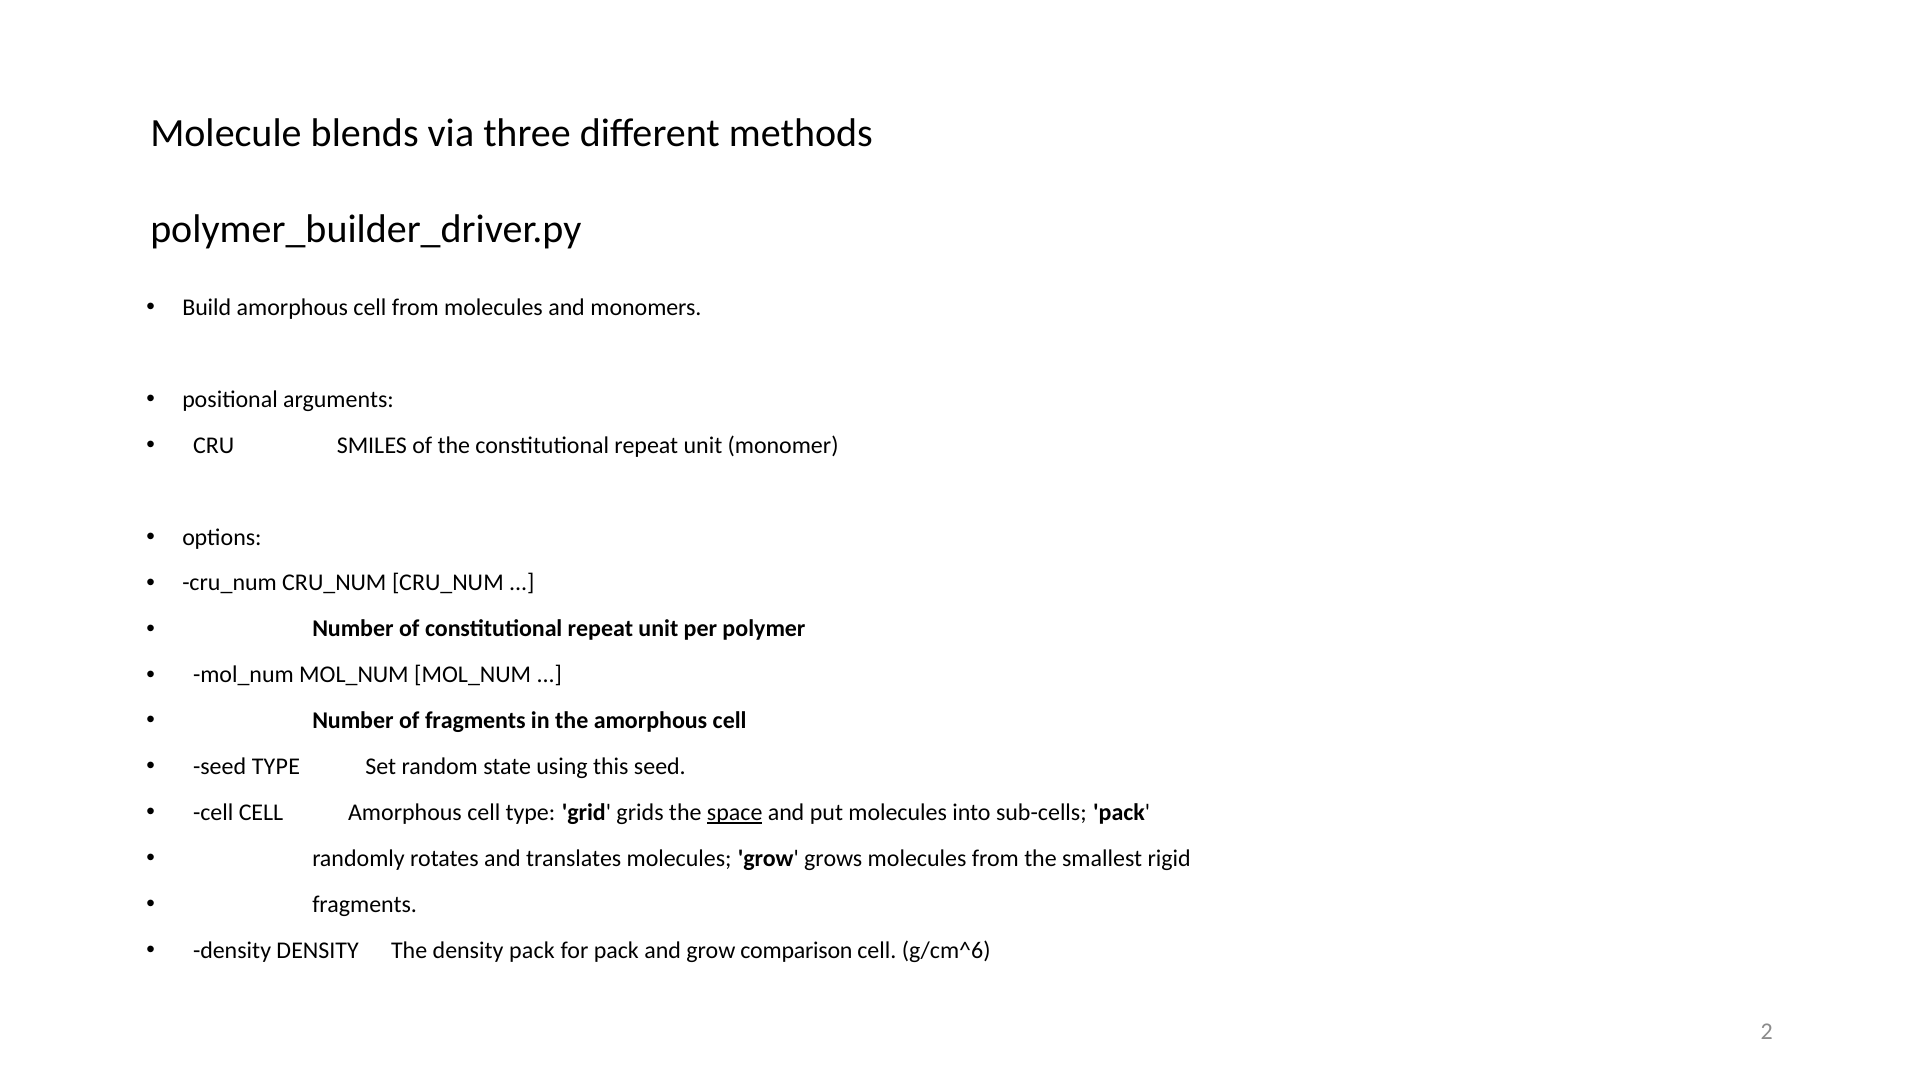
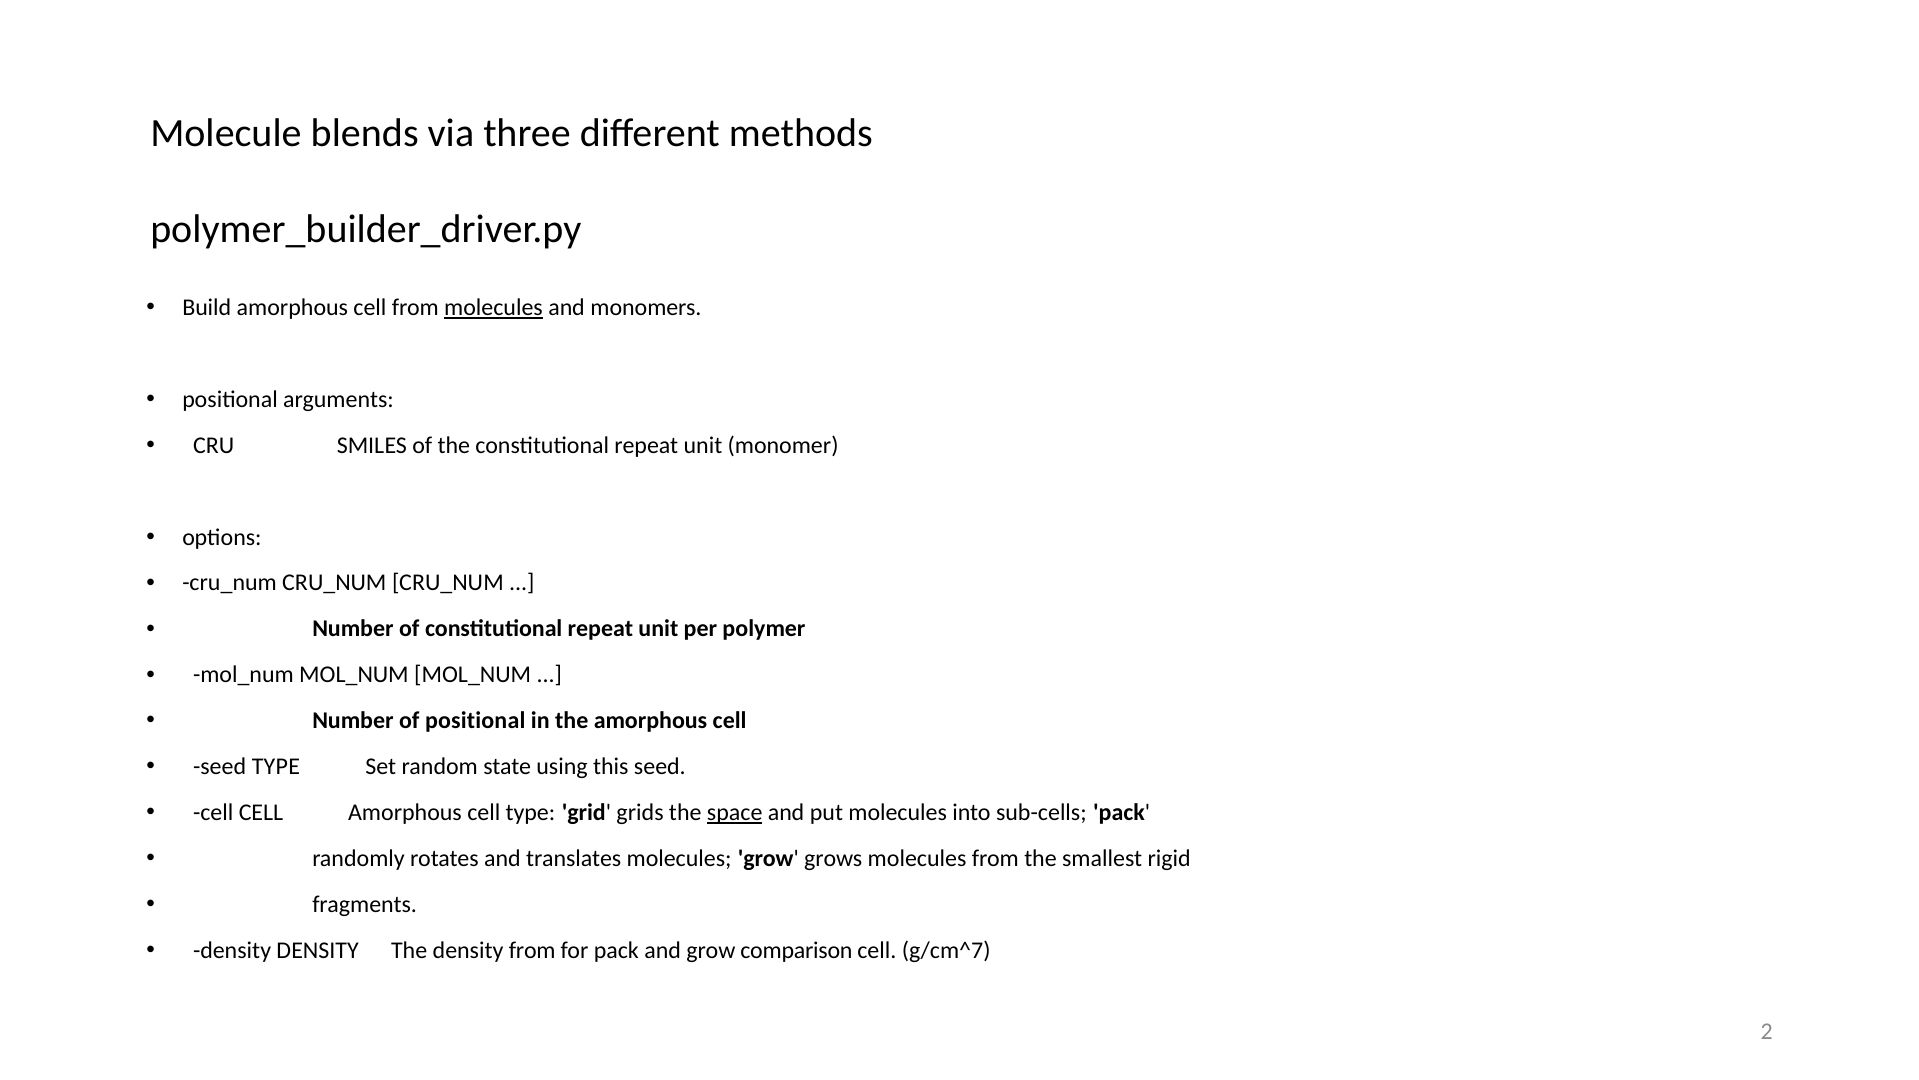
molecules underline: none -> present (493, 307)
of fragments: fragments -> positional (475, 720)
density pack: pack -> from (532, 950)
g/cm^6: g/cm^6 -> g/cm^7 (946, 950)
